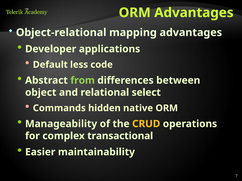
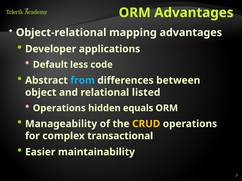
from colour: light green -> light blue (83, 81)
select: select -> listed (146, 93)
Commands: Commands -> Operations (59, 108)
native: native -> equals (138, 108)
